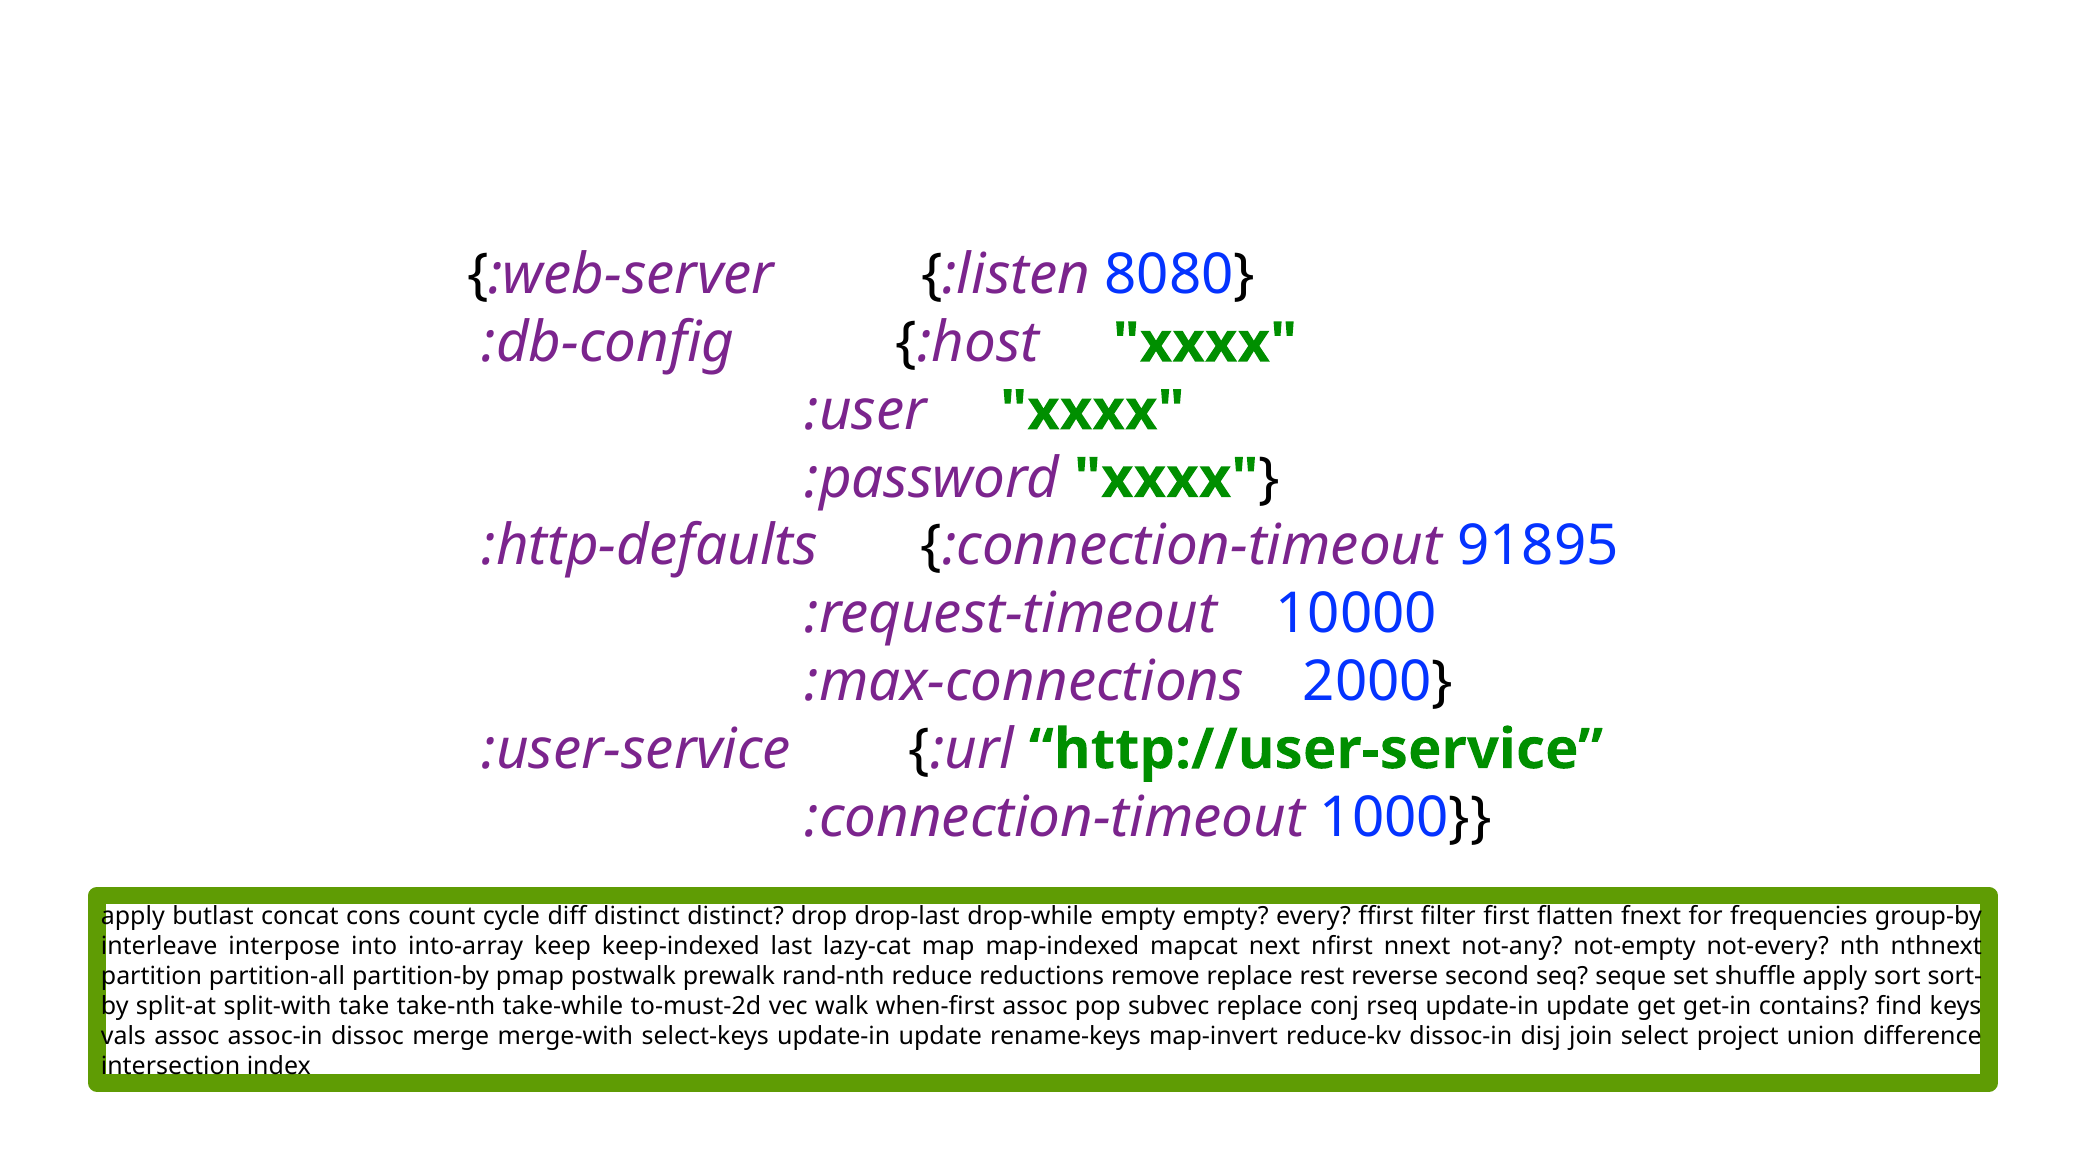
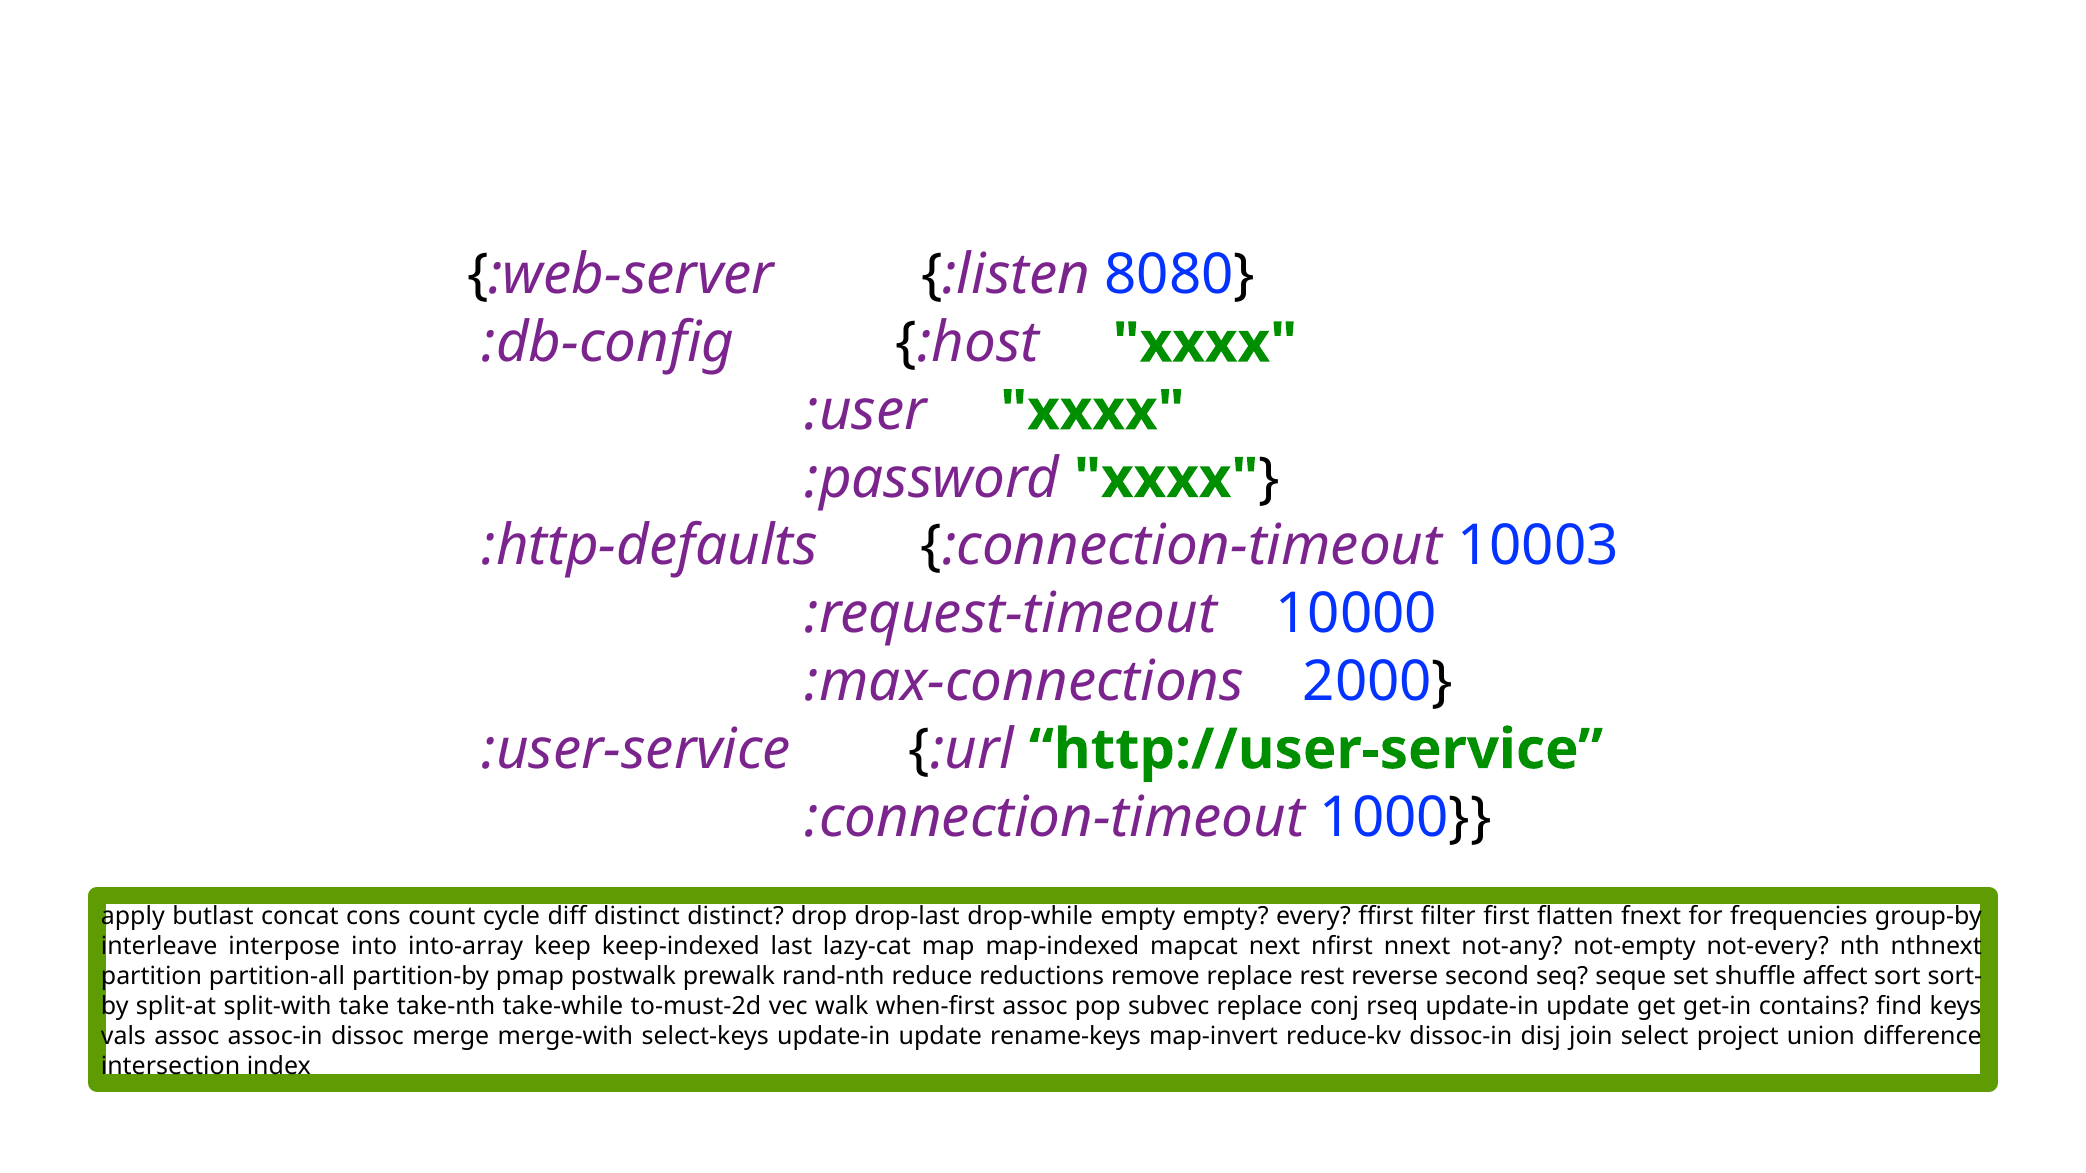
91895: 91895 -> 10003 (1538, 546)
shuffle apply: apply -> affect (1835, 976)
